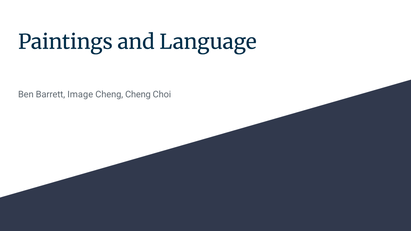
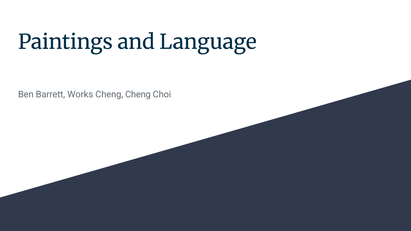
Image: Image -> Works (80, 95)
